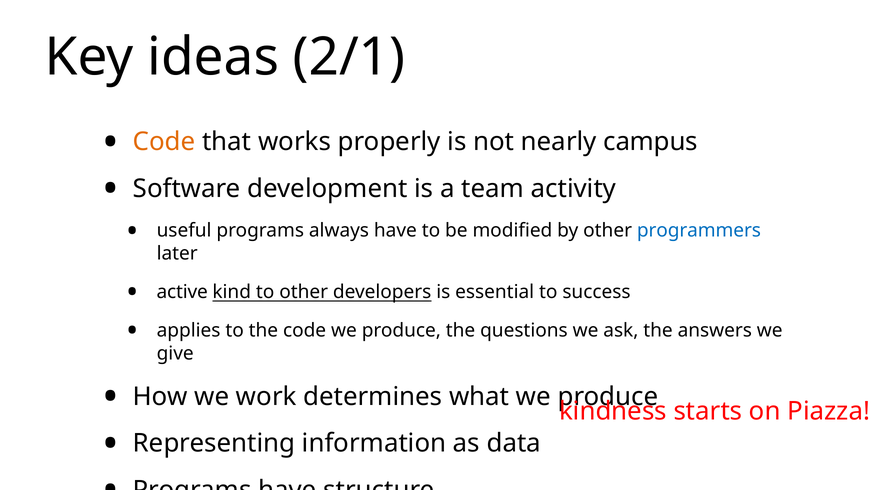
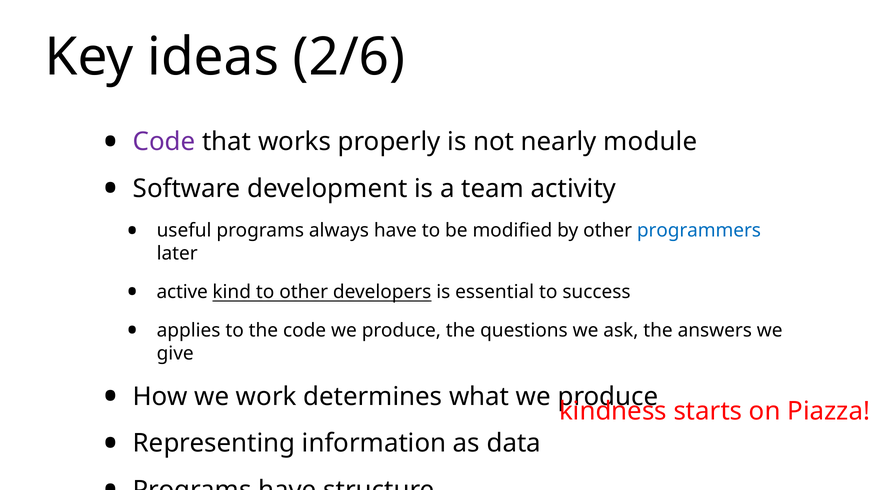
2/1: 2/1 -> 2/6 (349, 57)
Code colour: orange -> purple (164, 142)
campus: campus -> module (650, 142)
